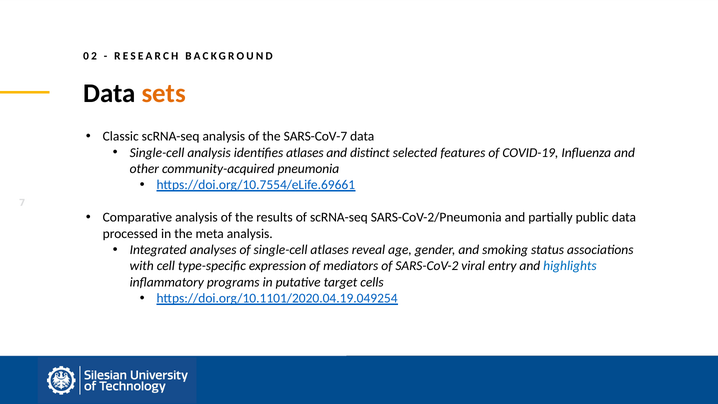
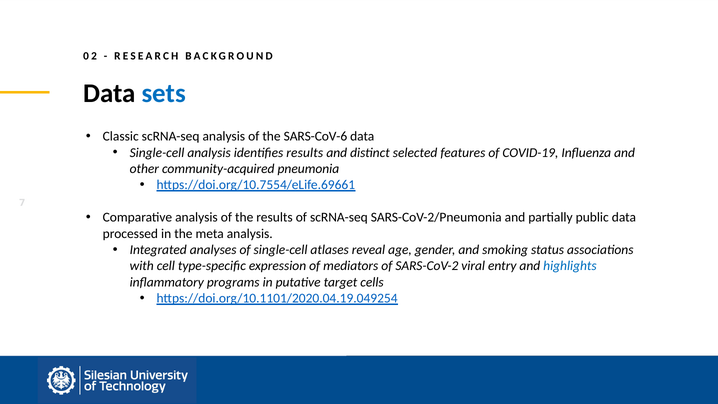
sets colour: orange -> blue (164, 93)
SARS-CoV-7: SARS-CoV-7 -> SARS-CoV-6 (315, 136)
identifies atlases: atlases -> results (305, 153)
